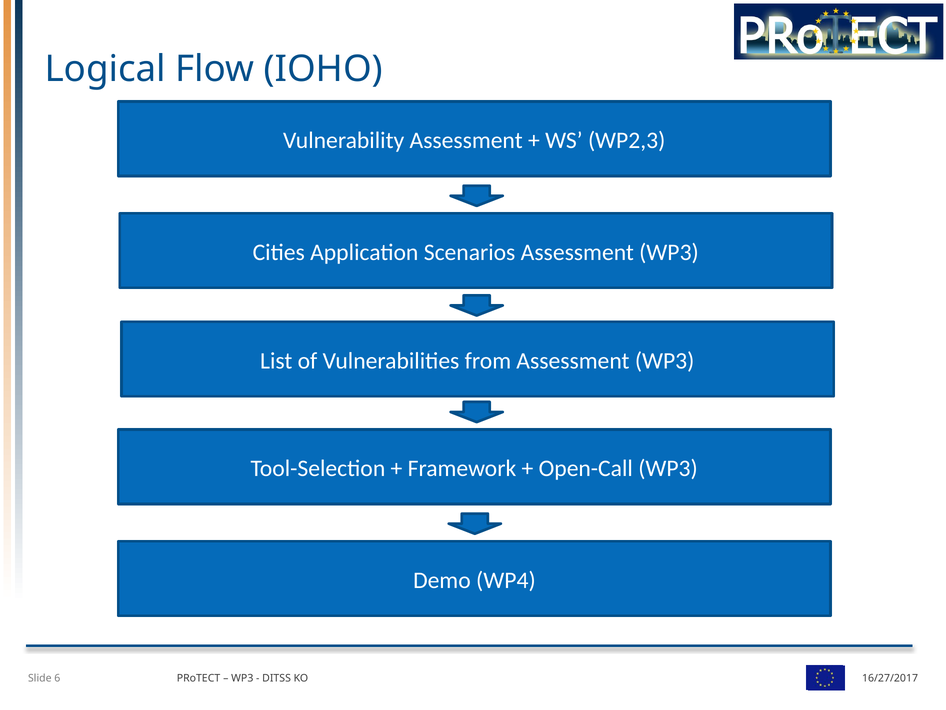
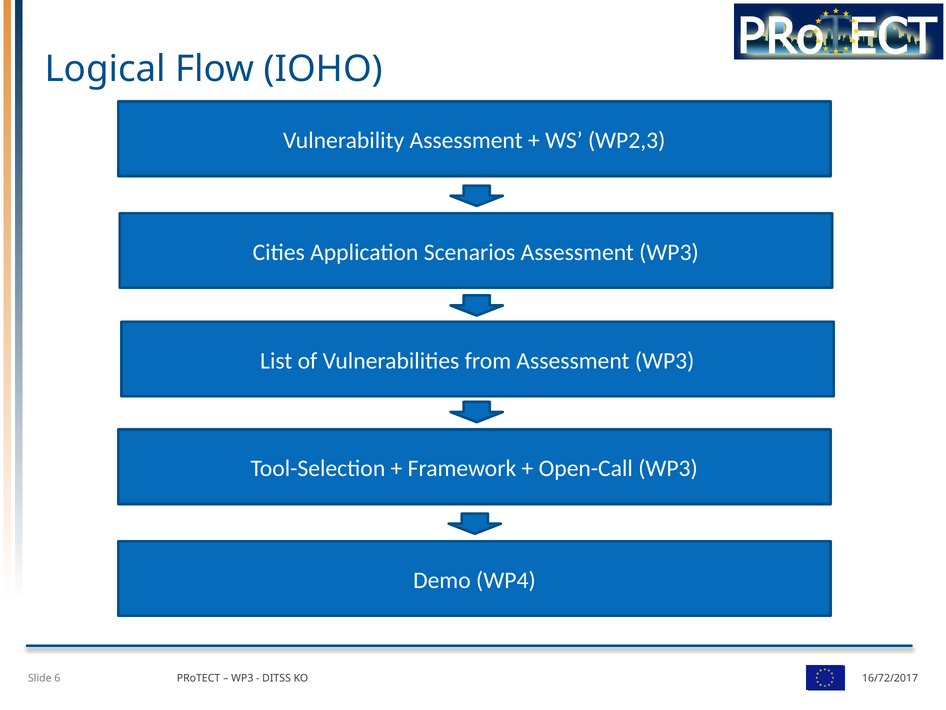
16/27/2017: 16/27/2017 -> 16/72/2017 (890, 678)
